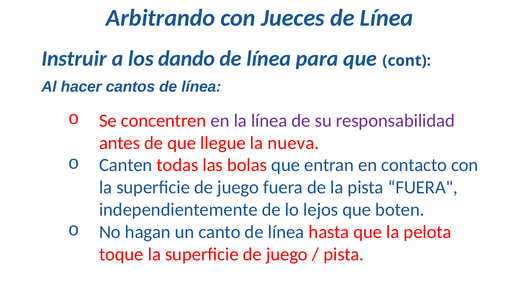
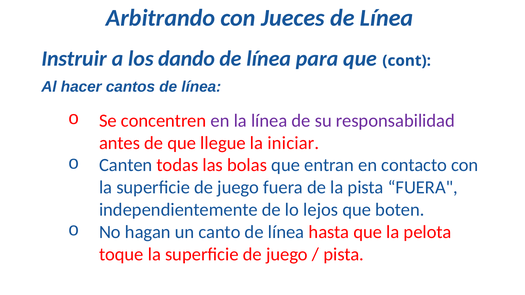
nueva: nueva -> iniciar (293, 143)
